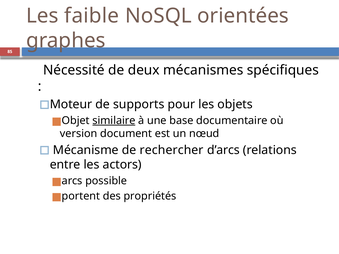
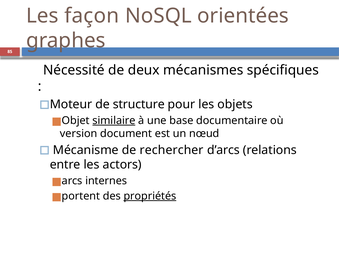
faible: faible -> façon (92, 16)
supports: supports -> structure (139, 105)
possible: possible -> internes (106, 181)
propriétés underline: none -> present (150, 196)
